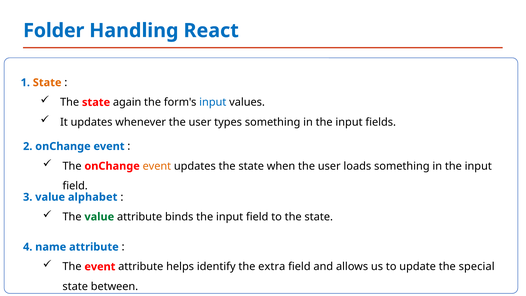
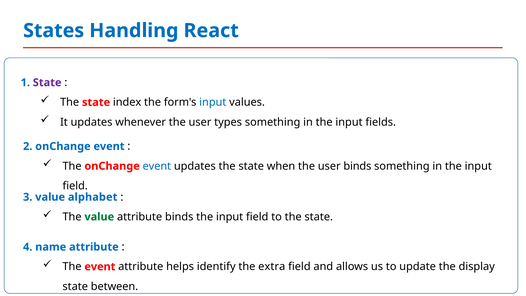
Folder: Folder -> States (54, 31)
State colour: orange -> purple (47, 83)
again: again -> index (127, 102)
event colour: orange -> blue (157, 166)
user loads: loads -> binds (357, 166)
special: special -> display (477, 267)
